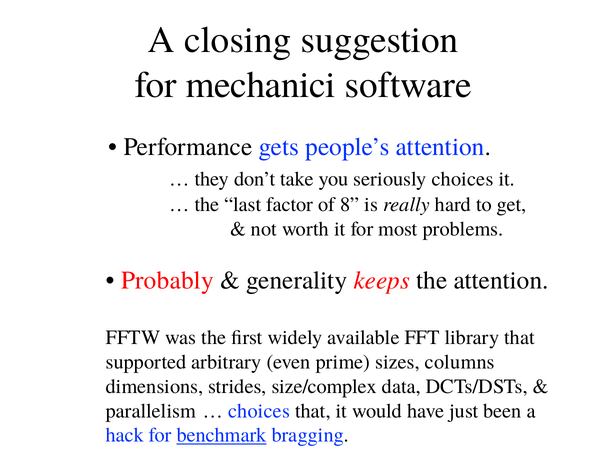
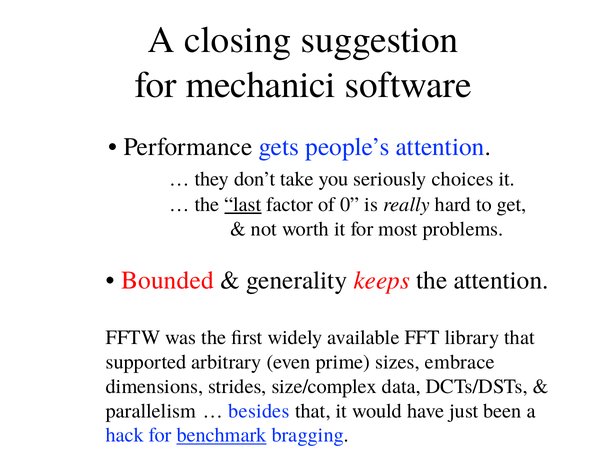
last underline: none -> present (243, 204)
8: 8 -> 0 (350, 204)
Probably: Probably -> Bounded (167, 280)
columns: columns -> embrace (460, 362)
choices: choices -> besides (259, 411)
